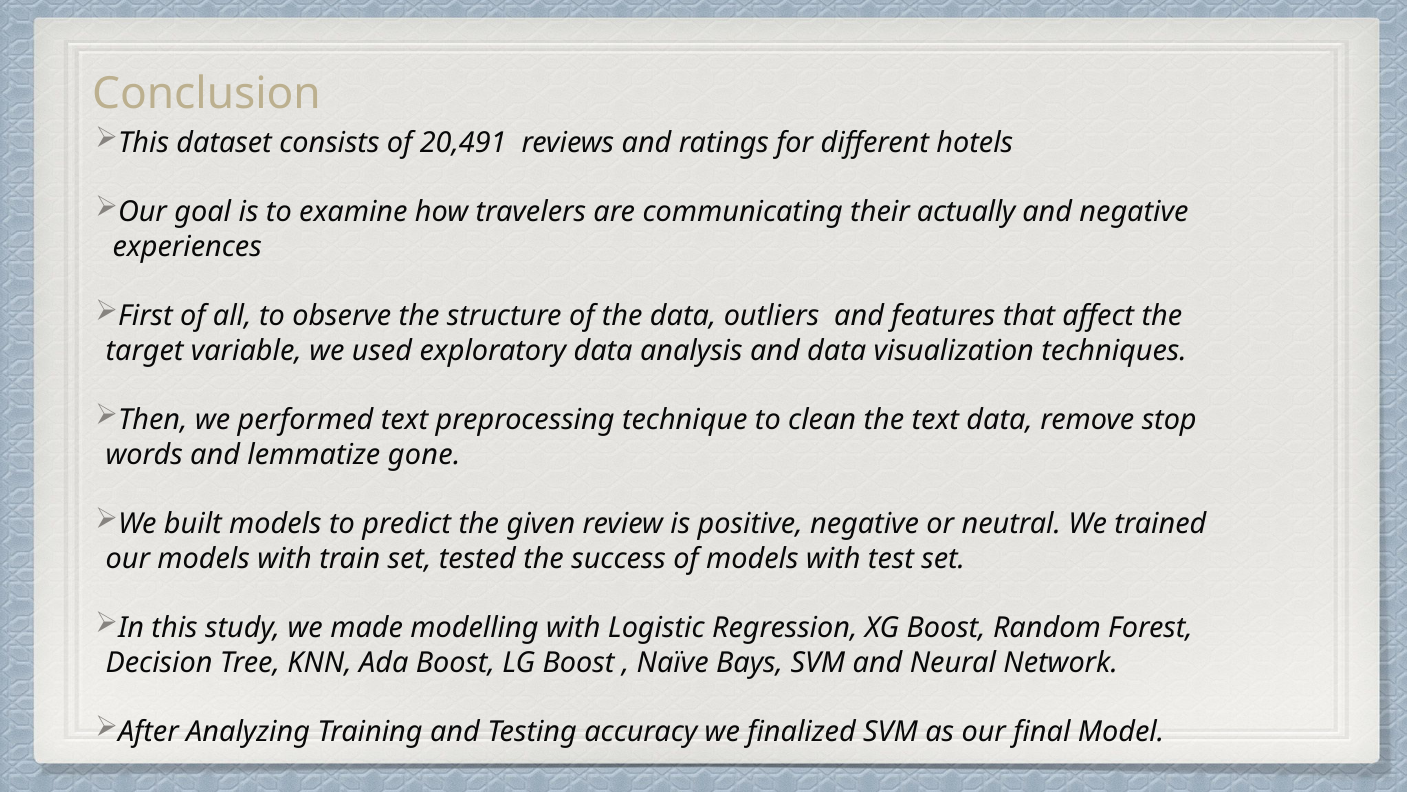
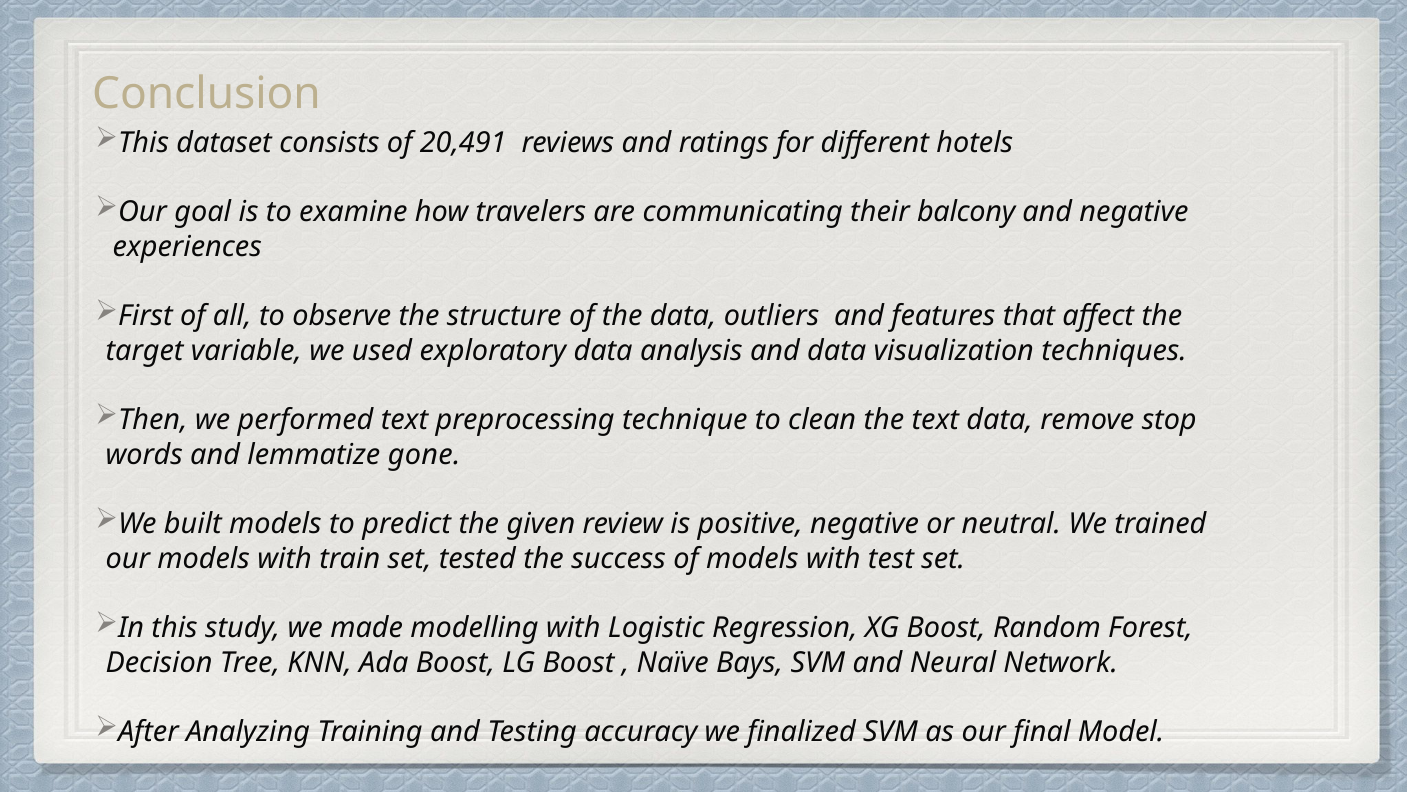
actually: actually -> balcony (966, 212)
